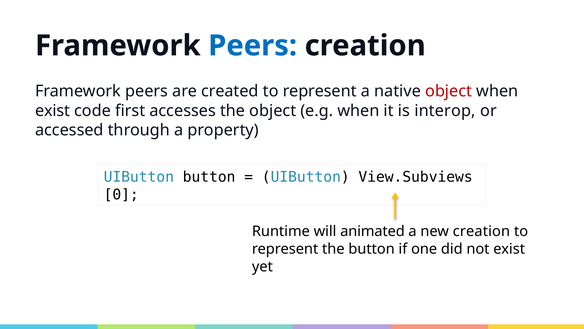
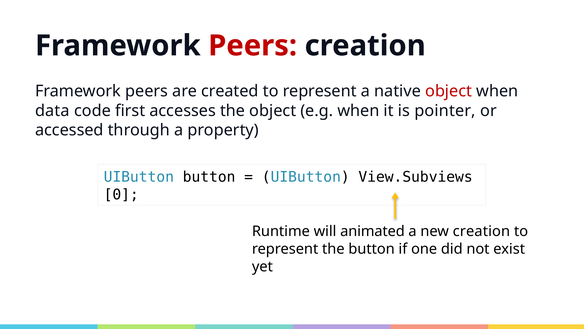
Peers colour: blue -> red (253, 46)
exist: exist -> data (52, 111)
interop: interop -> pointer (445, 111)
